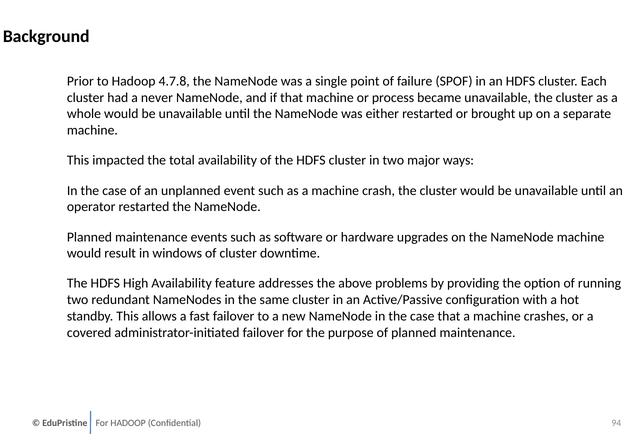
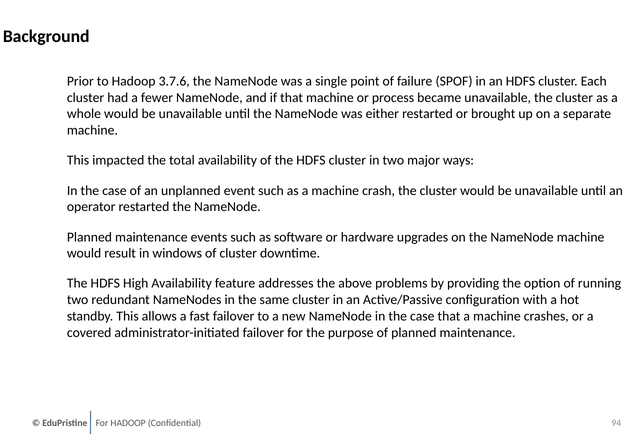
4.7.8: 4.7.8 -> 3.7.6 (174, 81)
never: never -> fewer (157, 98)
